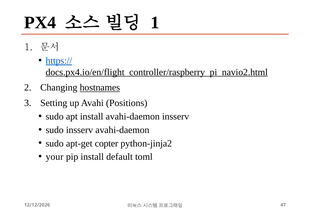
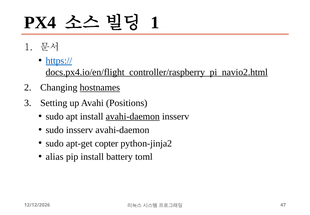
avahi-daemon underline: none -> present (133, 116)
your: your -> alias (55, 157)
default: default -> battery (120, 157)
